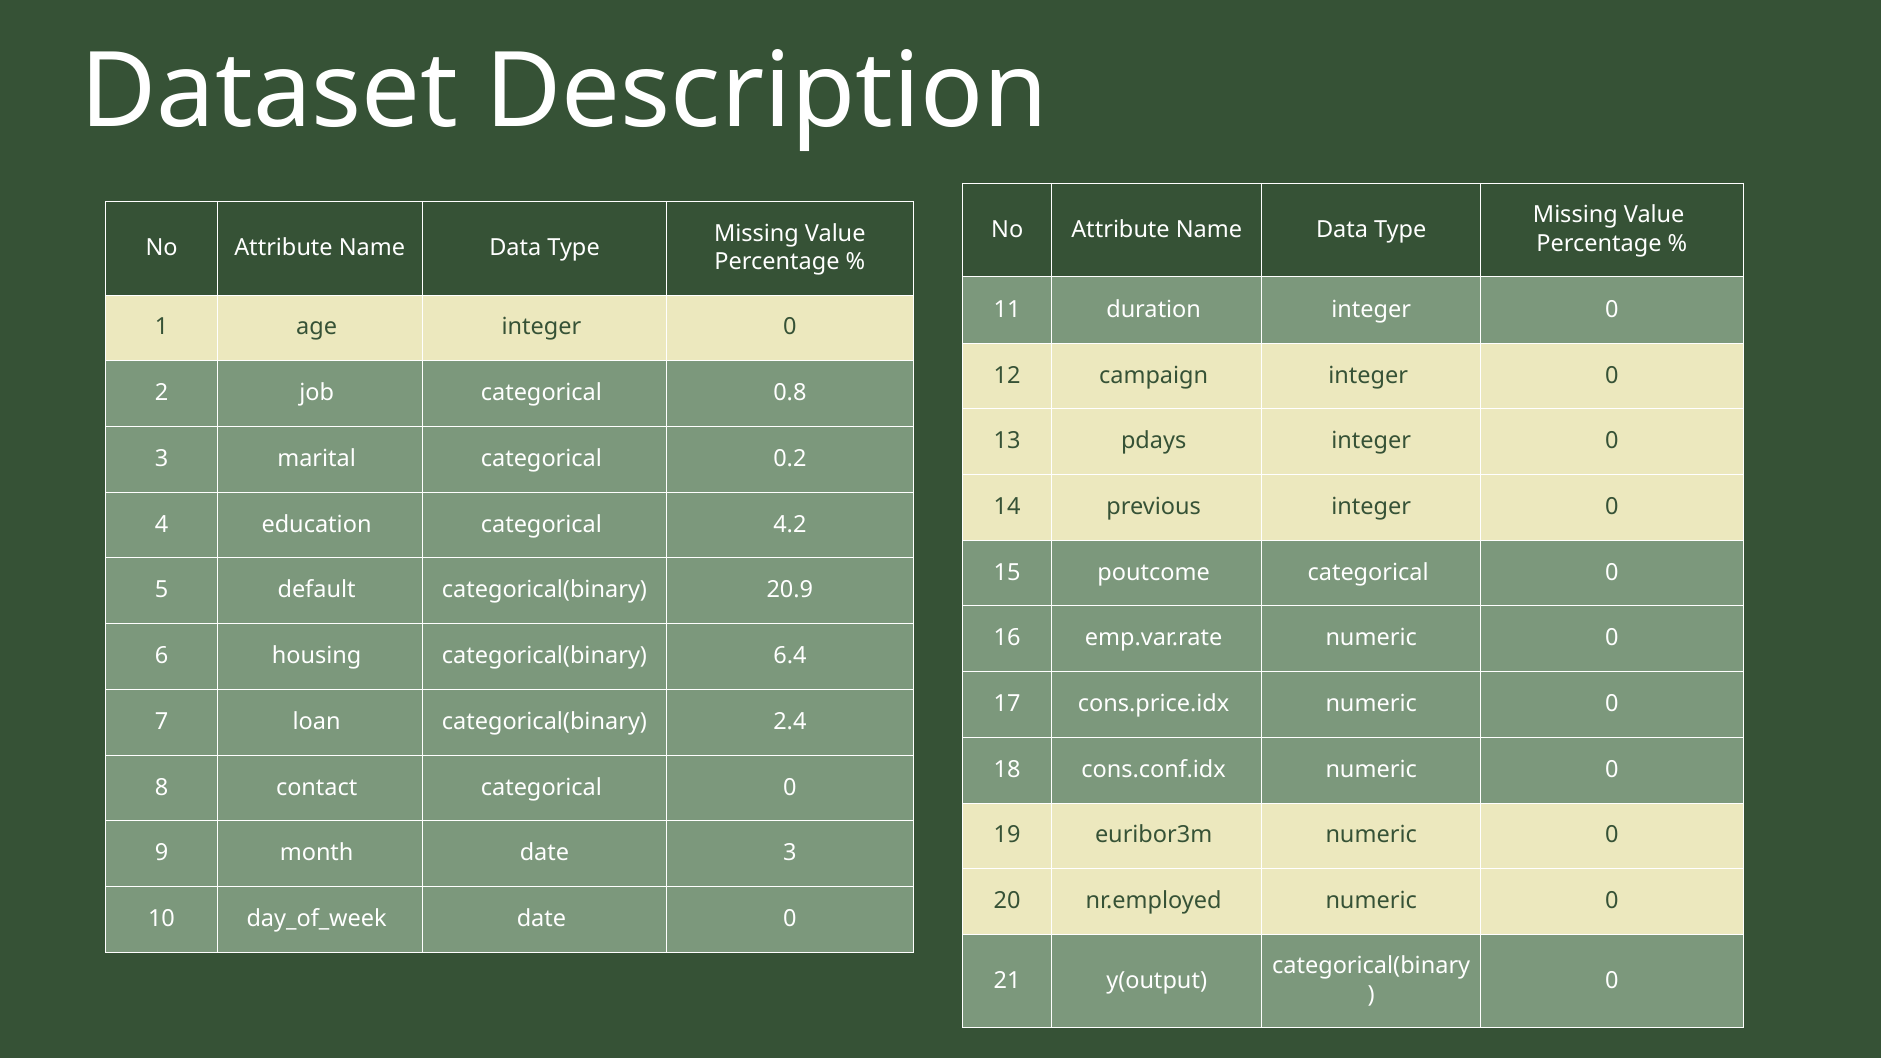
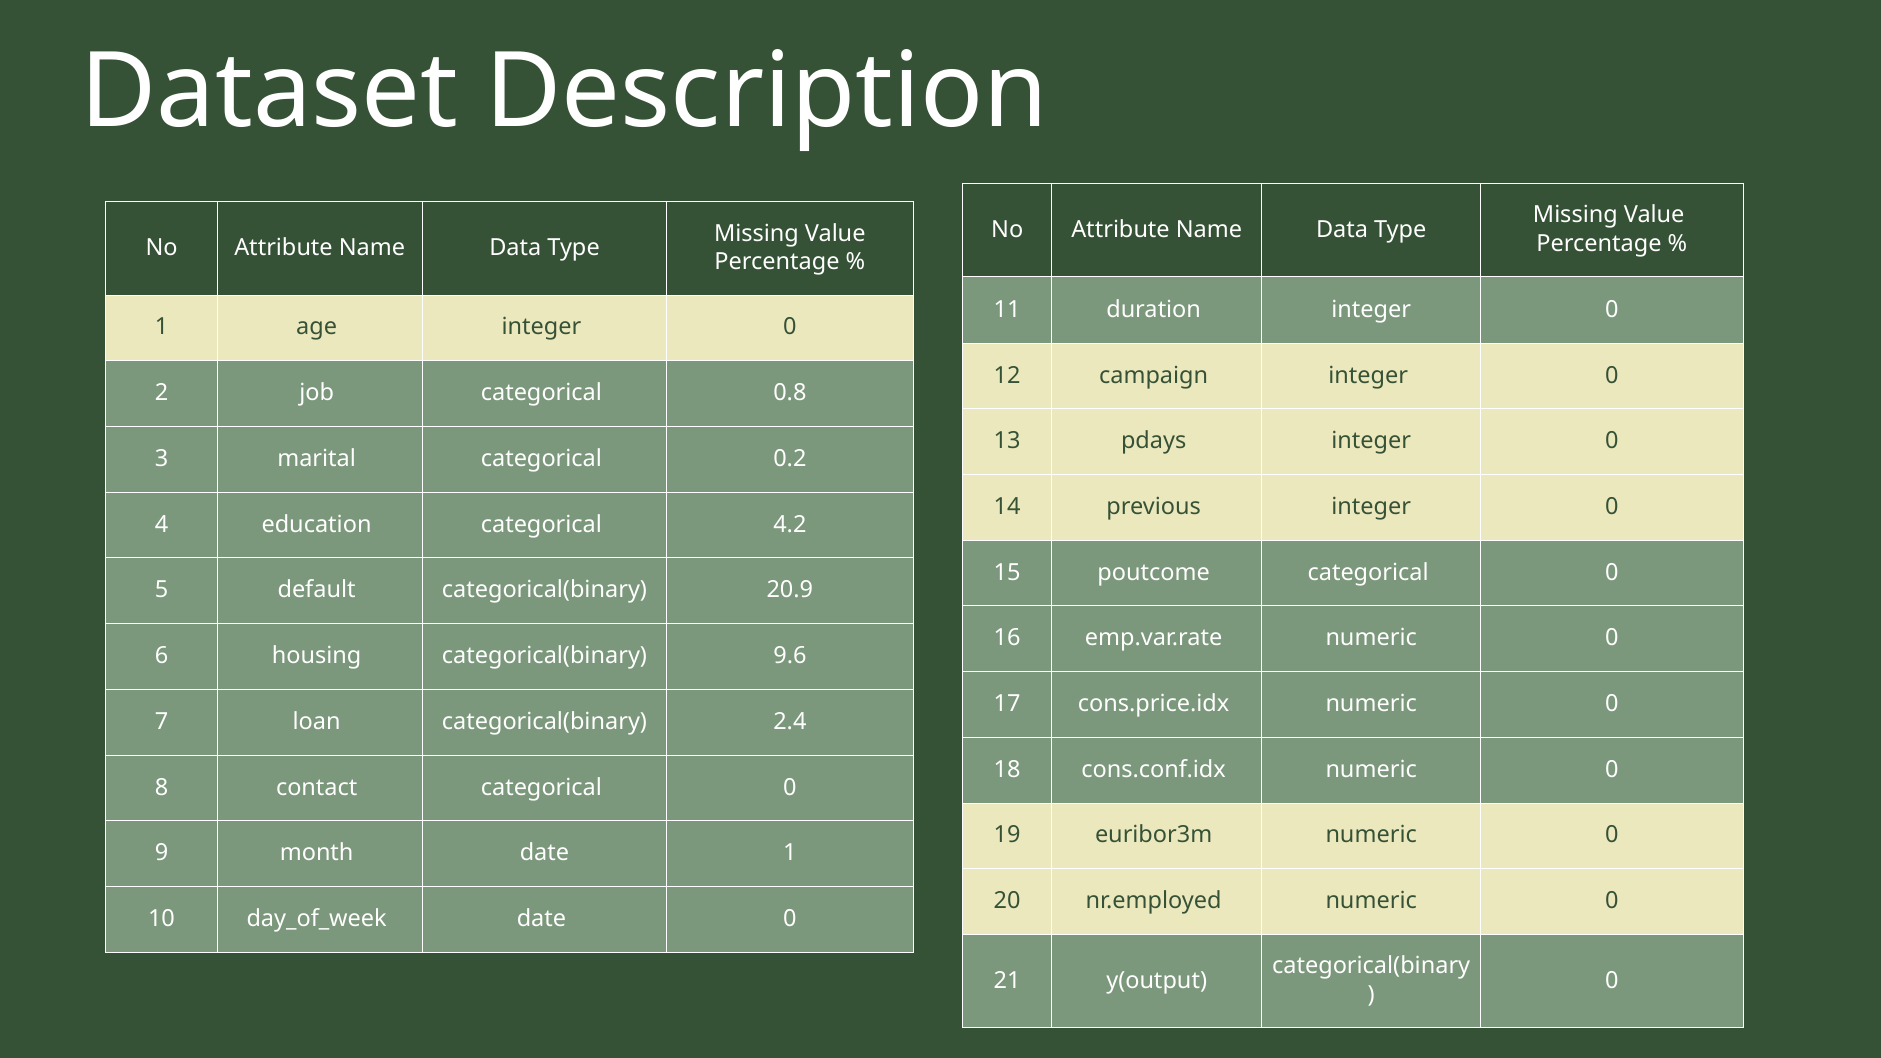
6.4: 6.4 -> 9.6 (790, 656)
date 3: 3 -> 1 (790, 853)
